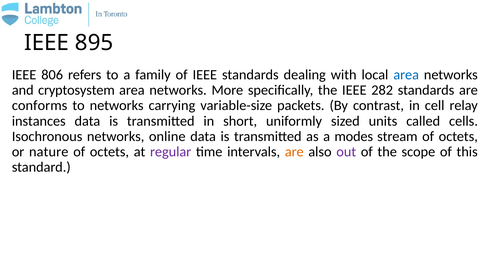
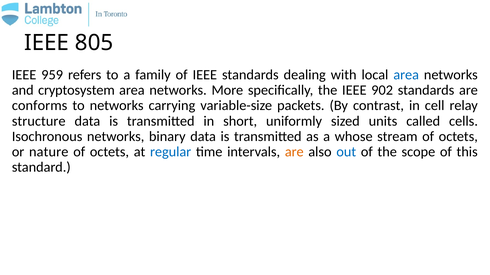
895: 895 -> 805 (94, 43)
806: 806 -> 959 (52, 75)
282: 282 -> 902 (382, 90)
instances: instances -> structure (39, 121)
online: online -> binary (167, 137)
modes: modes -> whose (354, 137)
regular colour: purple -> blue (171, 152)
out colour: purple -> blue (346, 152)
